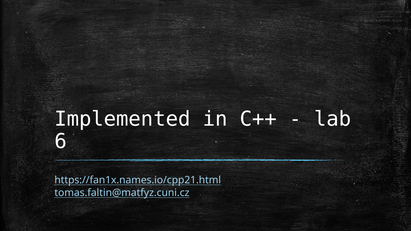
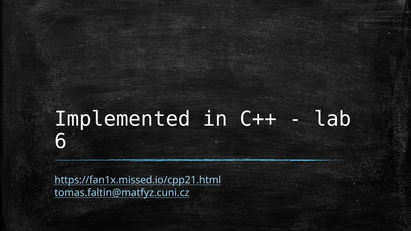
https://fan1x.names.io/cpp21.html: https://fan1x.names.io/cpp21.html -> https://fan1x.missed.io/cpp21.html (138, 180)
